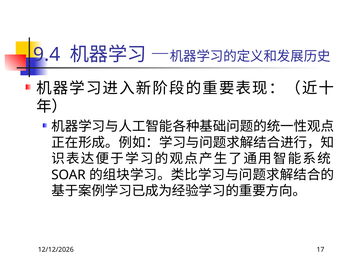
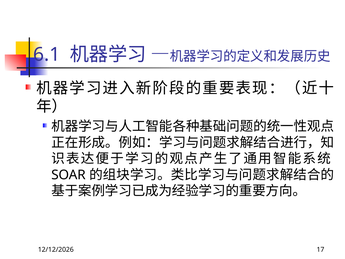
9.4: 9.4 -> 6.1 (47, 55)
